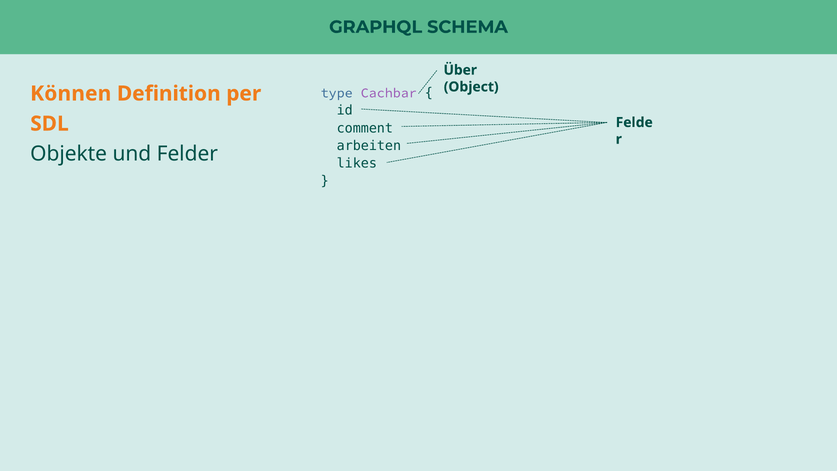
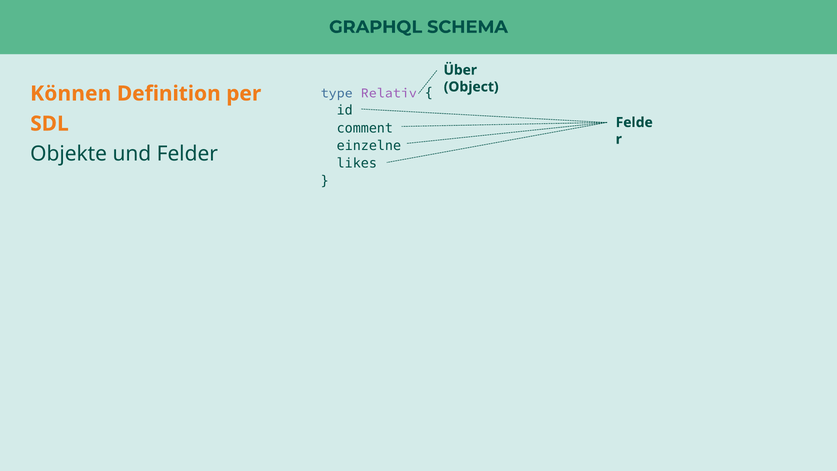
Cachbar: Cachbar -> Relativ (389, 93)
arbeiten: arbeiten -> einzelne (369, 146)
